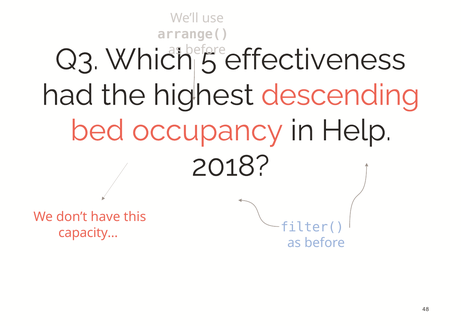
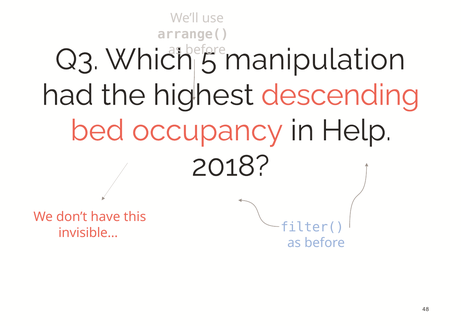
effectiveness: effectiveness -> manipulation (315, 60)
capacity…: capacity… -> invisible… (88, 233)
